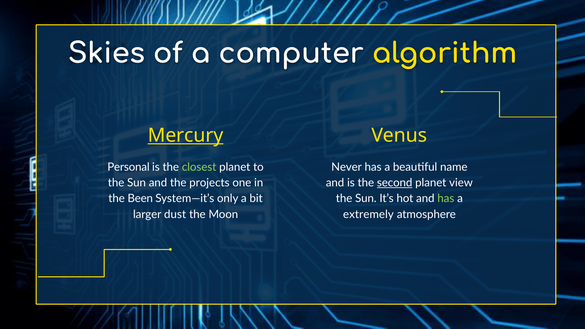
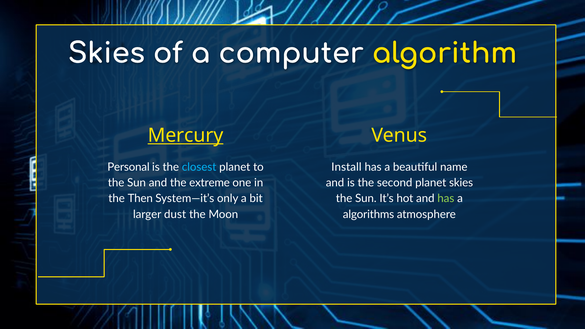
closest colour: light green -> light blue (199, 167)
Never: Never -> Install (346, 167)
projects: projects -> extreme (210, 183)
second underline: present -> none (395, 183)
planet view: view -> skies (461, 183)
Been: Been -> Then (140, 199)
extremely: extremely -> algorithms (369, 214)
